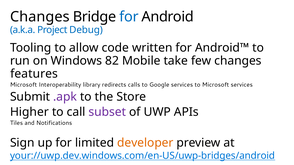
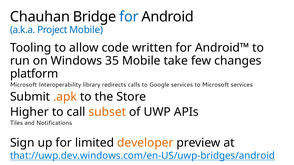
Changes: Changes -> Chauhan (40, 17)
Project Debug: Debug -> Mobile (86, 30)
82: 82 -> 35 (112, 61)
features: features -> platform (34, 74)
.apk colour: purple -> orange (65, 97)
subset colour: purple -> orange (107, 112)
your://uwp.dev.windows.com/en-US/uwp-bridges/android: your://uwp.dev.windows.com/en-US/uwp-bridges/android -> that://uwp.dev.windows.com/en-US/uwp-bridges/android (142, 156)
